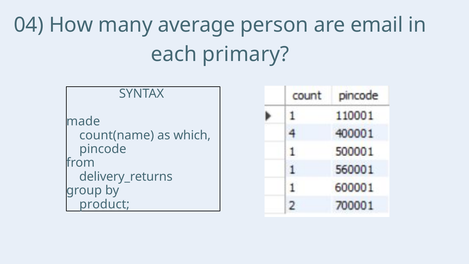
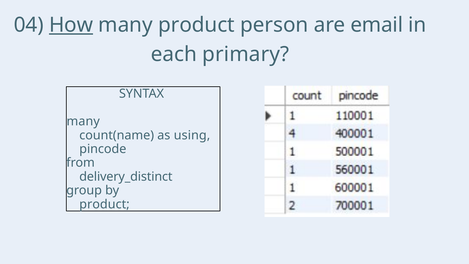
How underline: none -> present (71, 25)
many average: average -> product (196, 25)
made: made -> many (83, 121)
which: which -> using (192, 135)
delivery_returns: delivery_returns -> delivery_distinct (126, 177)
